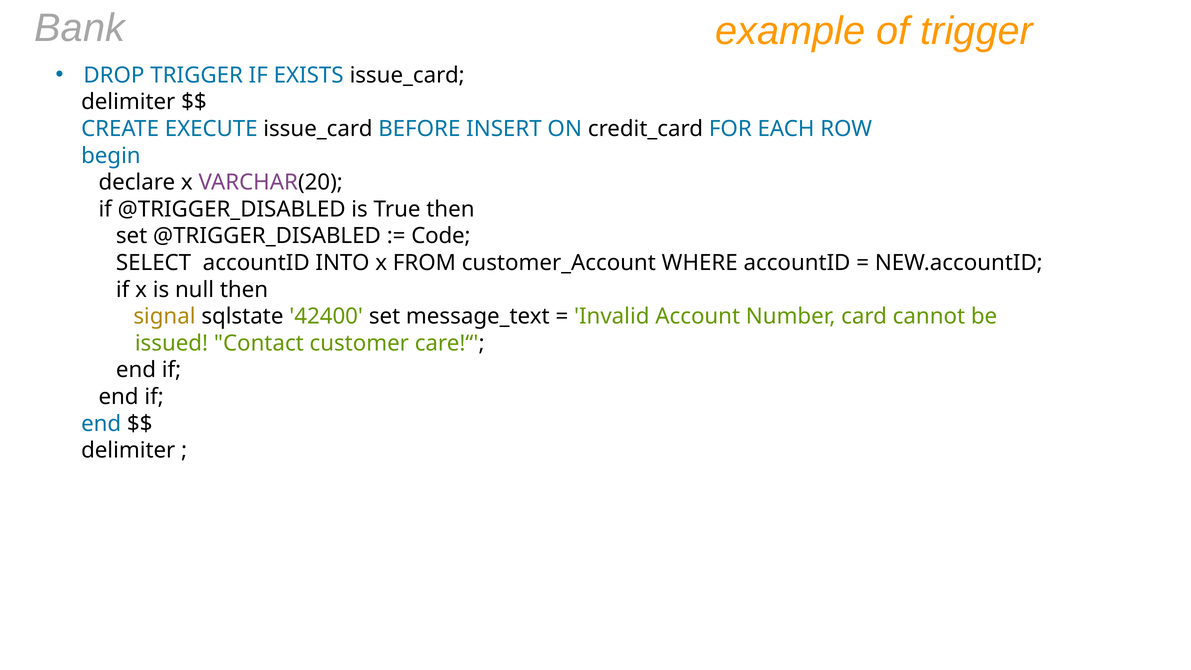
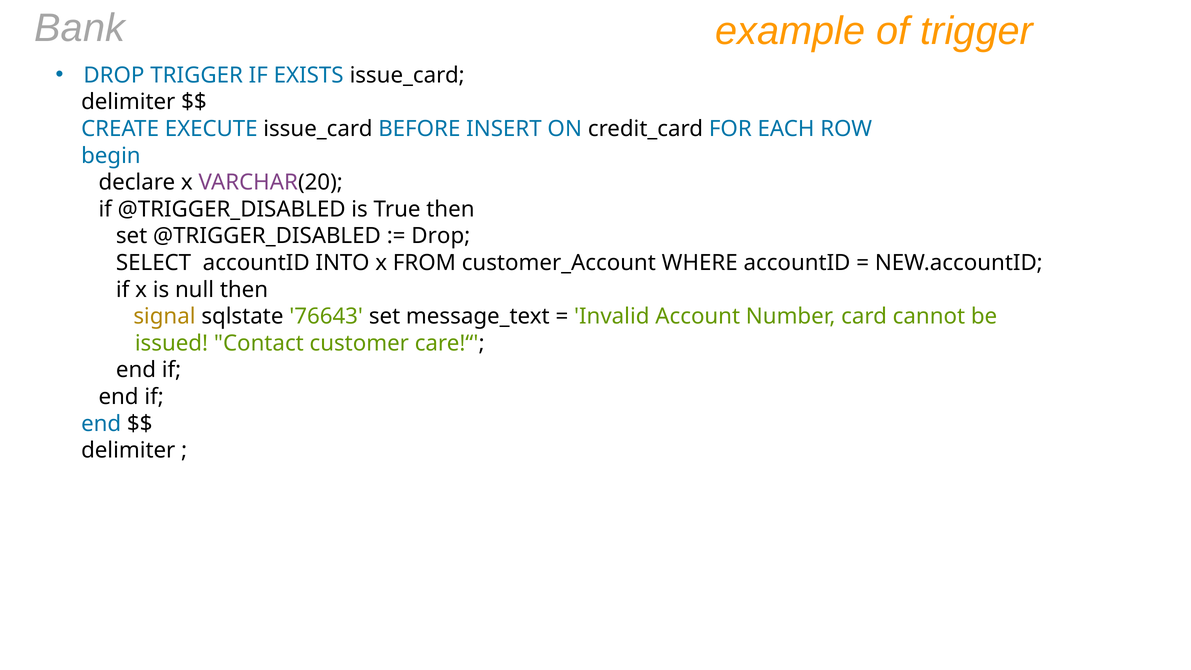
Code: Code -> Drop (441, 236)
42400: 42400 -> 76643 (326, 316)
